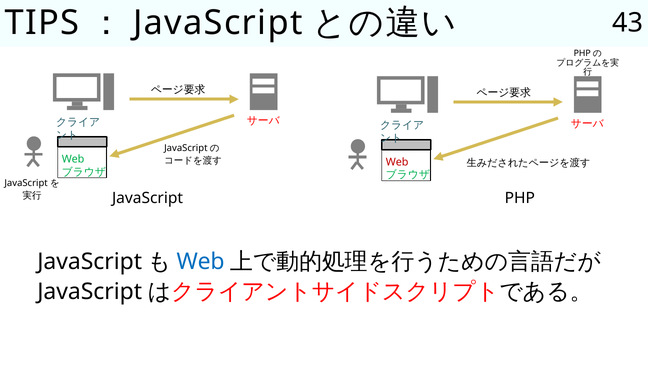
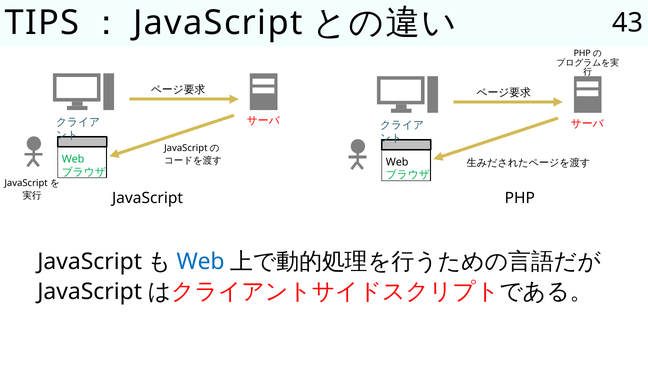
Web colour: red -> black (397, 162)
